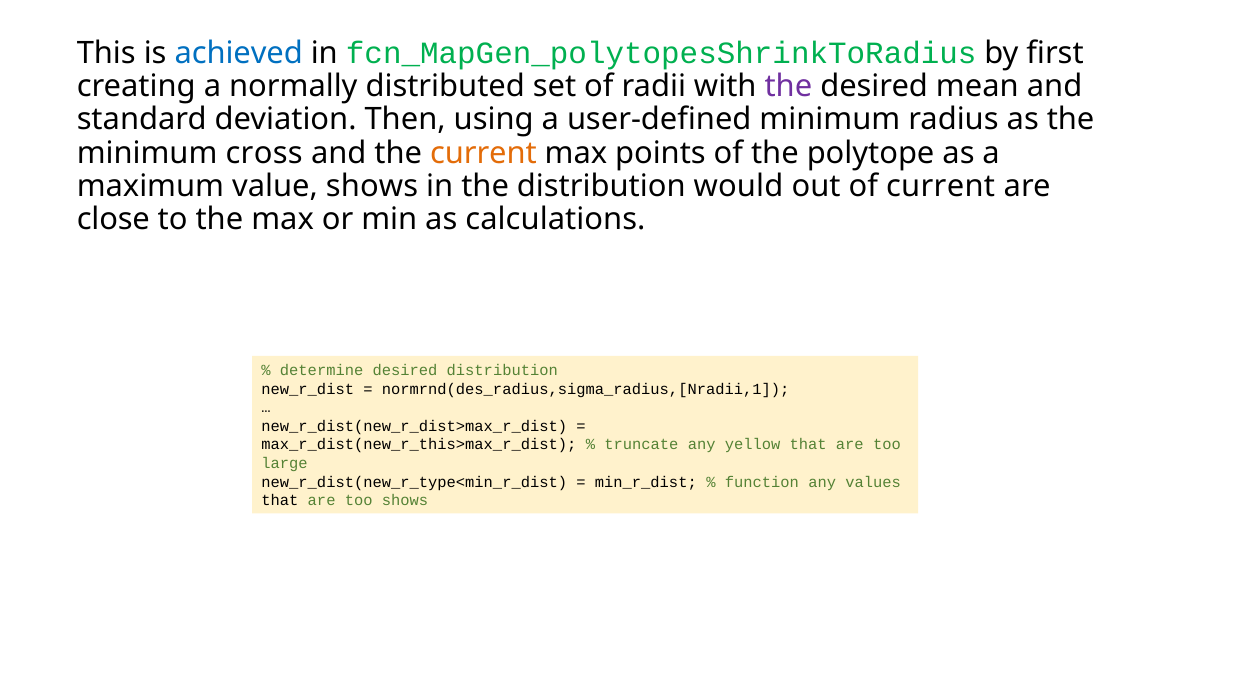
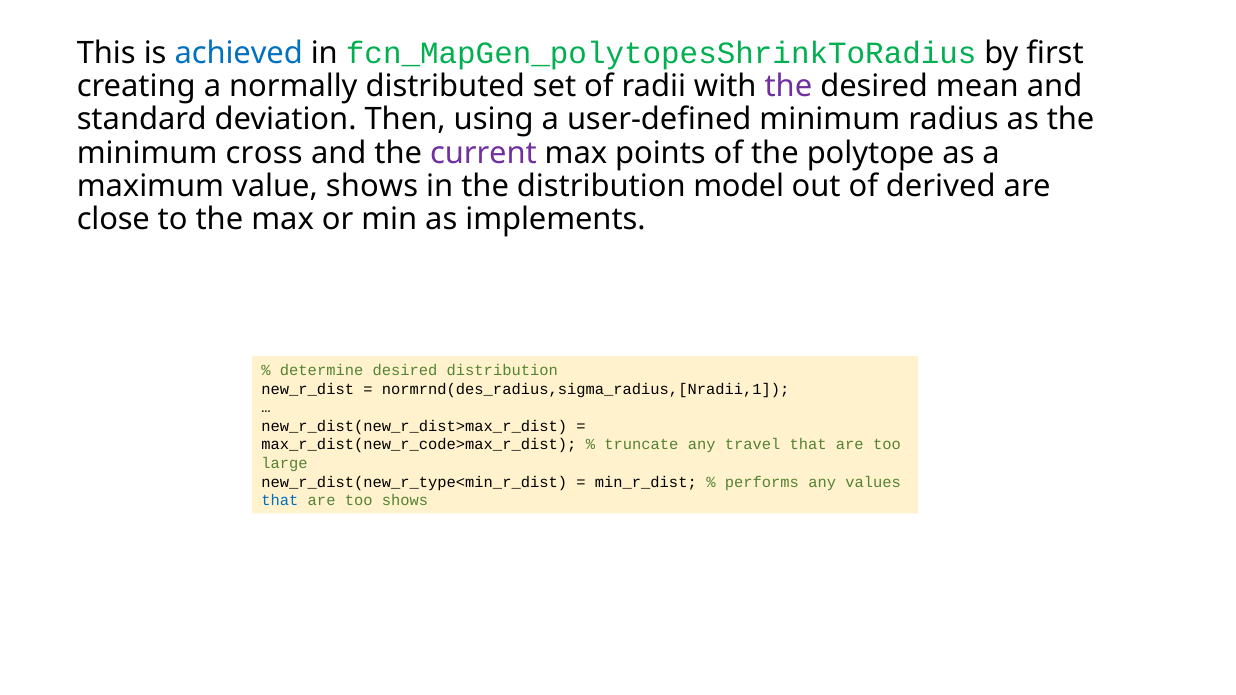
current colour: orange -> purple (483, 153)
would: would -> model (739, 186)
of current: current -> derived (941, 186)
calculations: calculations -> implements (556, 220)
max_r_dist(new_r_this>max_r_dist: max_r_dist(new_r_this>max_r_dist -> max_r_dist(new_r_code>max_r_dist (419, 445)
yellow: yellow -> travel (753, 445)
function: function -> performs (762, 482)
that colour: black -> blue (280, 501)
